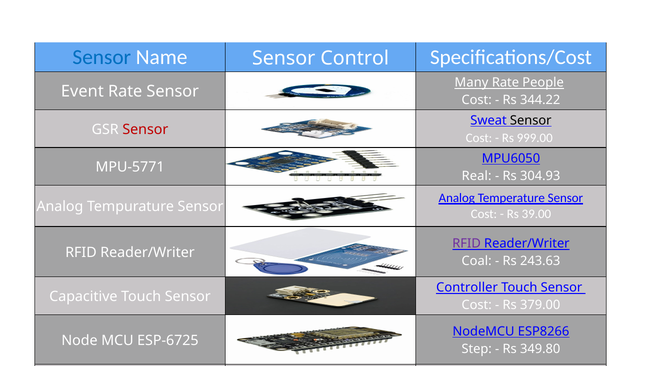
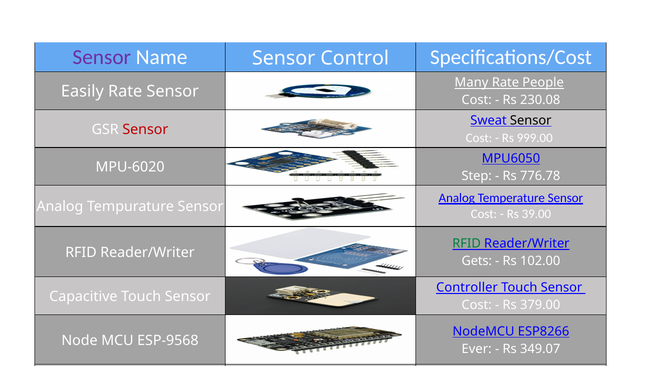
Sensor colour: blue -> purple (102, 57)
Event: Event -> Easily (82, 92)
344.22: 344.22 -> 230.08 (540, 100)
MPU-5771: MPU-5771 -> MPU-6020 (130, 167)
Real: Real -> Step (477, 176)
304.93: 304.93 -> 776.78 (540, 176)
RFID colour: purple -> green (467, 243)
Coal: Coal -> Gets (477, 261)
243.63: 243.63 -> 102.00 (540, 261)
ESP-6725: ESP-6725 -> ESP-9568 (168, 340)
Step: Step -> Ever (477, 349)
349.80: 349.80 -> 349.07 (540, 349)
